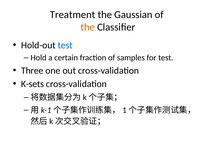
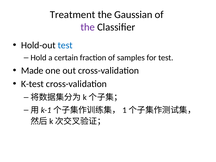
the colour: orange -> purple (88, 27)
Three: Three -> Made (32, 71)
K-sets: K-sets -> K-test (32, 84)
